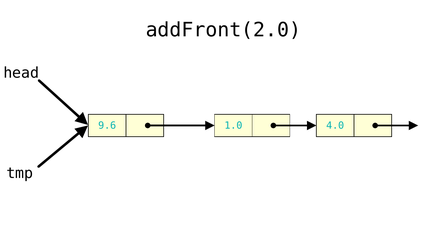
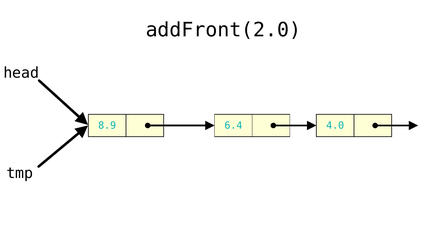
9.6: 9.6 -> 8.9 (107, 126)
1.0: 1.0 -> 6.4 (233, 126)
